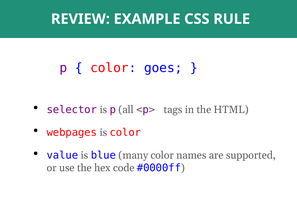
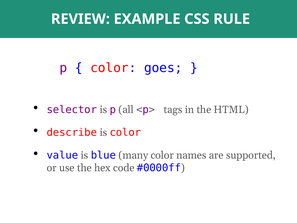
webpages: webpages -> describe (72, 132)
